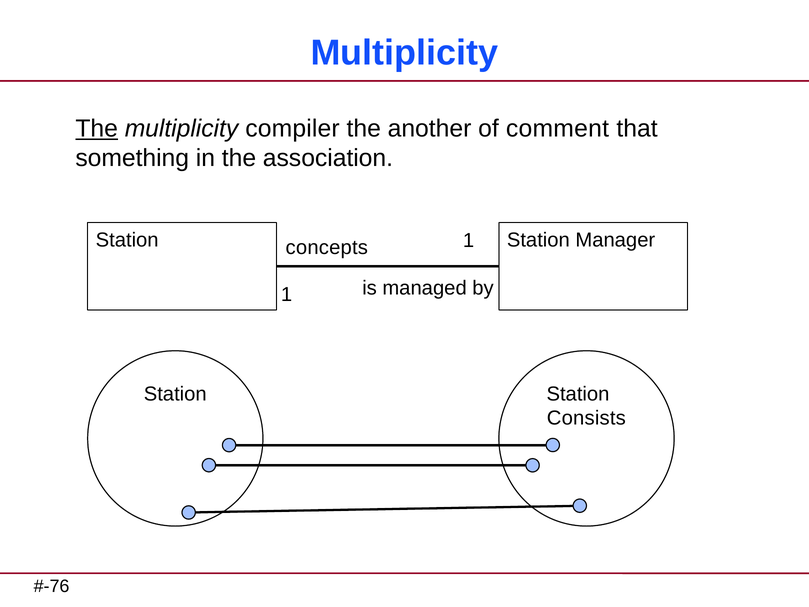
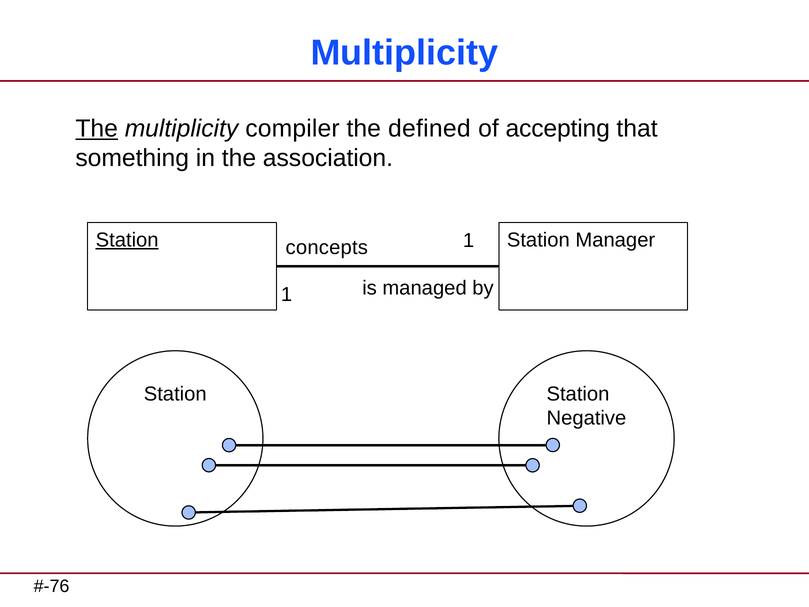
another: another -> defined (429, 128)
comment: comment -> accepting (558, 128)
Station underline: none -> present (127, 240)
Consists: Consists -> Negative (586, 418)
